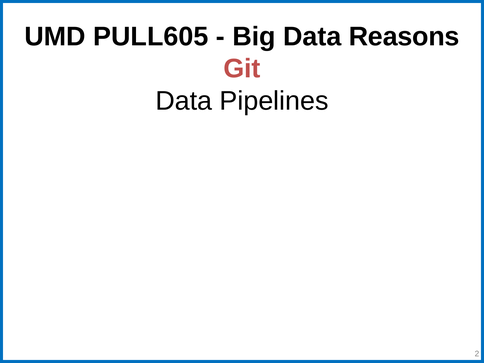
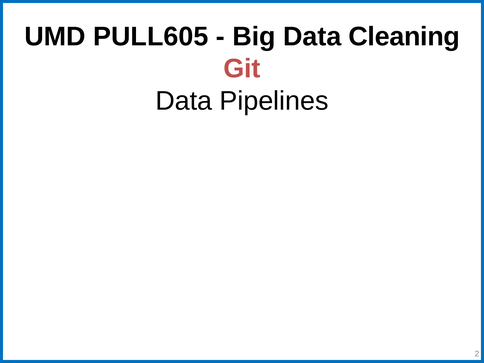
Reasons: Reasons -> Cleaning (404, 37)
